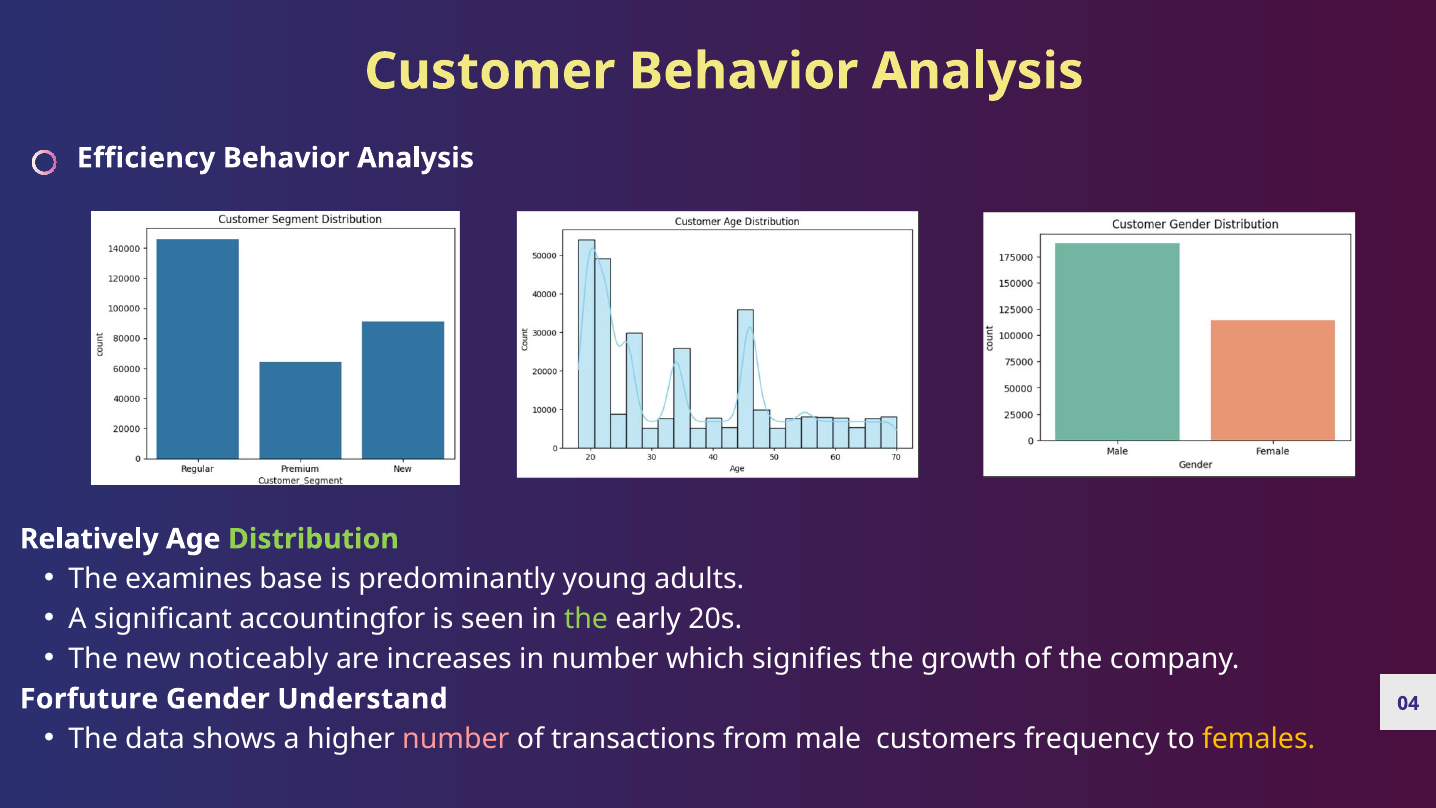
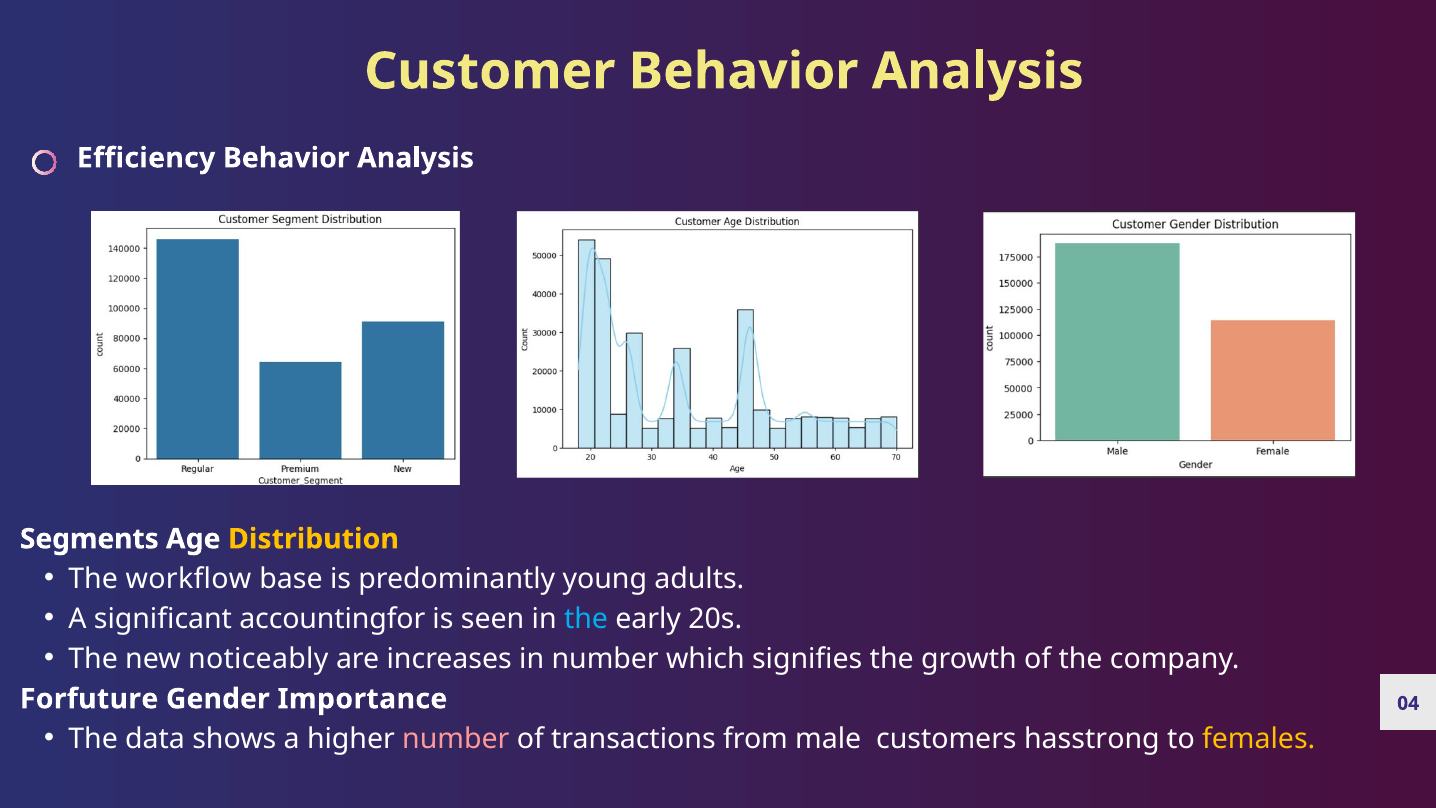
Relatively: Relatively -> Segments (89, 539)
Distribution colour: light green -> yellow (313, 539)
examines: examines -> workflow (189, 579)
the colour: light green -> light blue (586, 619)
Understand: Understand -> Importance (362, 699)
frequency: frequency -> hasstrong (1092, 739)
